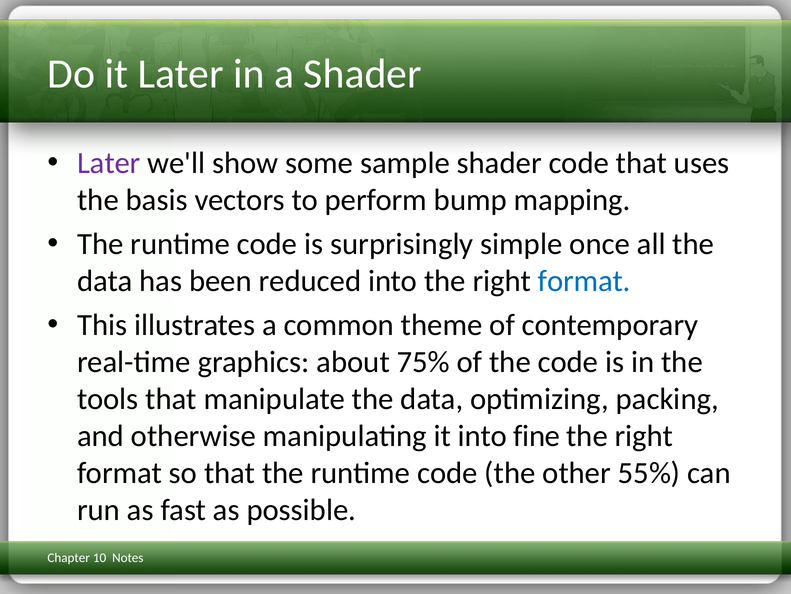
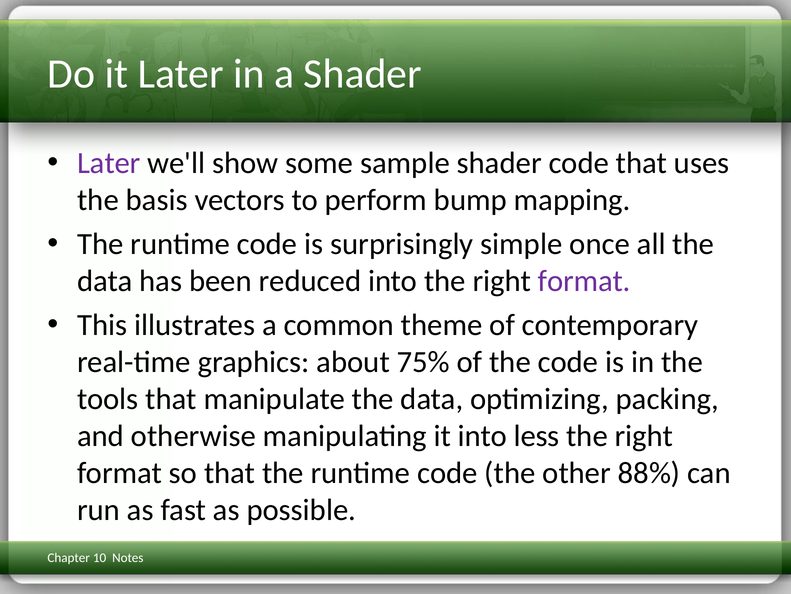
format colour: blue -> purple (584, 281)
fine: fine -> less (537, 436)
55%: 55% -> 88% (649, 473)
